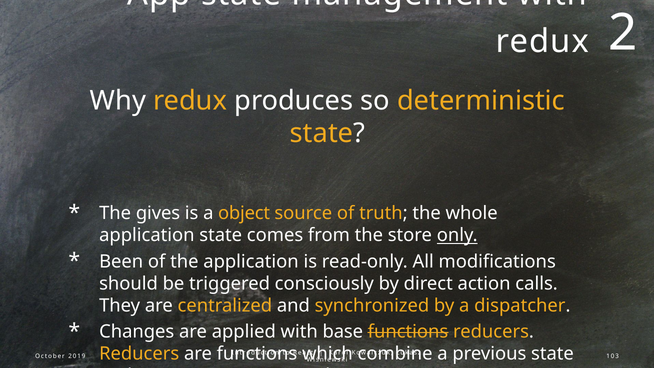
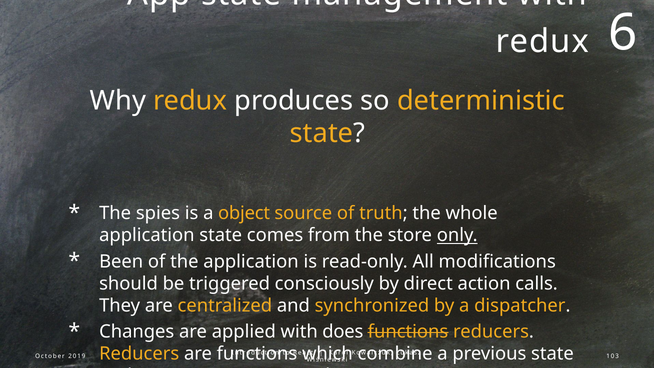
2: 2 -> 6 (623, 33)
gives: gives -> spies (158, 213)
base: base -> does (343, 332)
